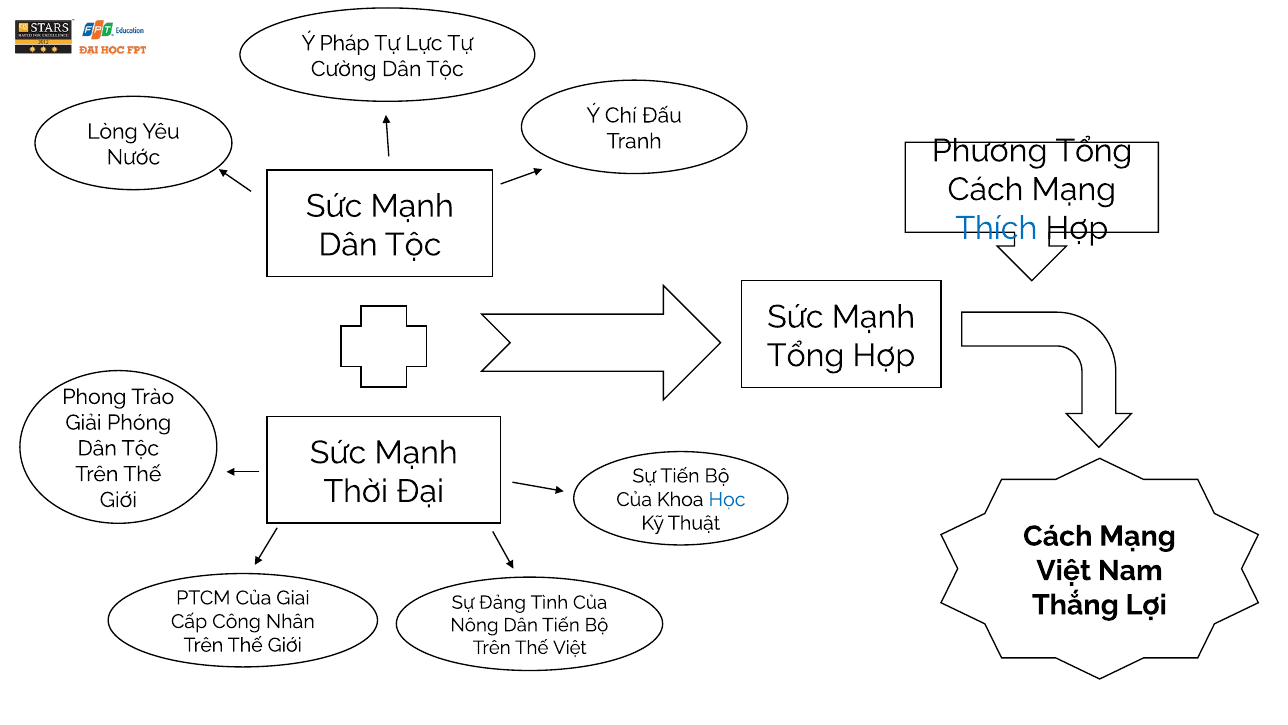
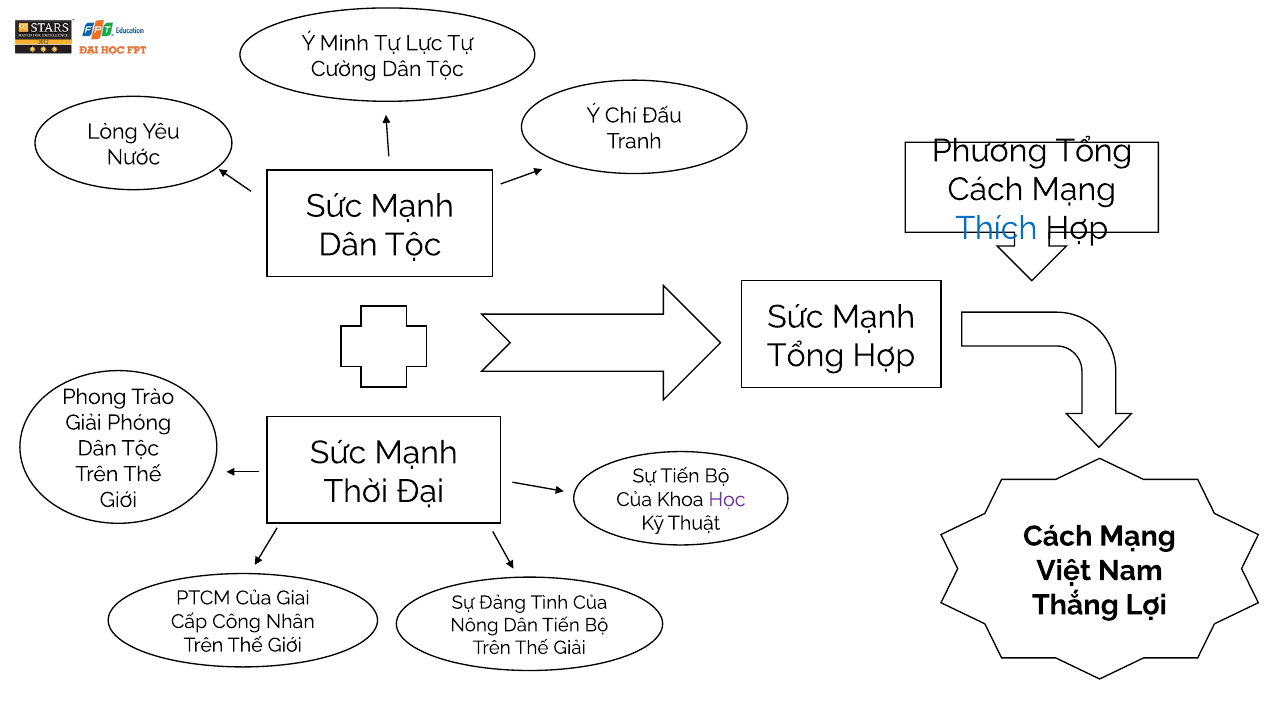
Pháp: Pháp -> Minh (344, 43)
Học colour: blue -> purple (727, 499)
Thế Việt: Việt -> Giải (570, 647)
